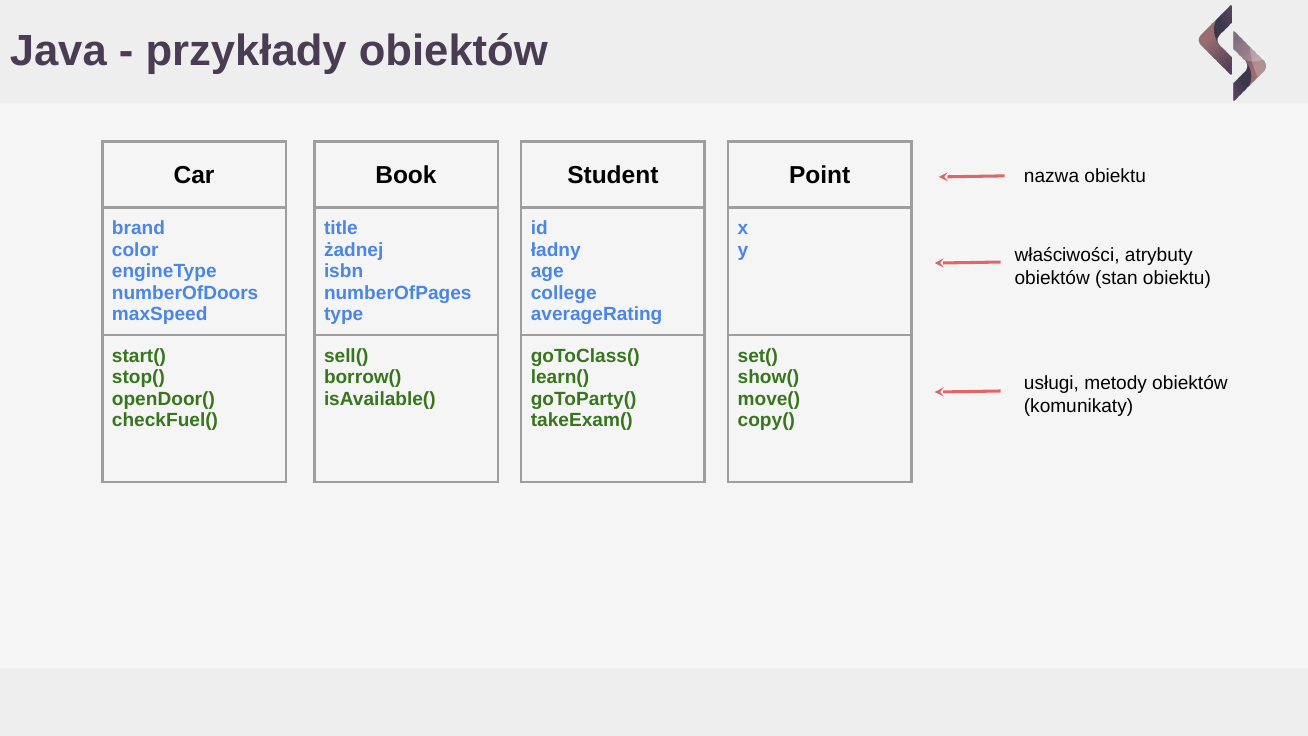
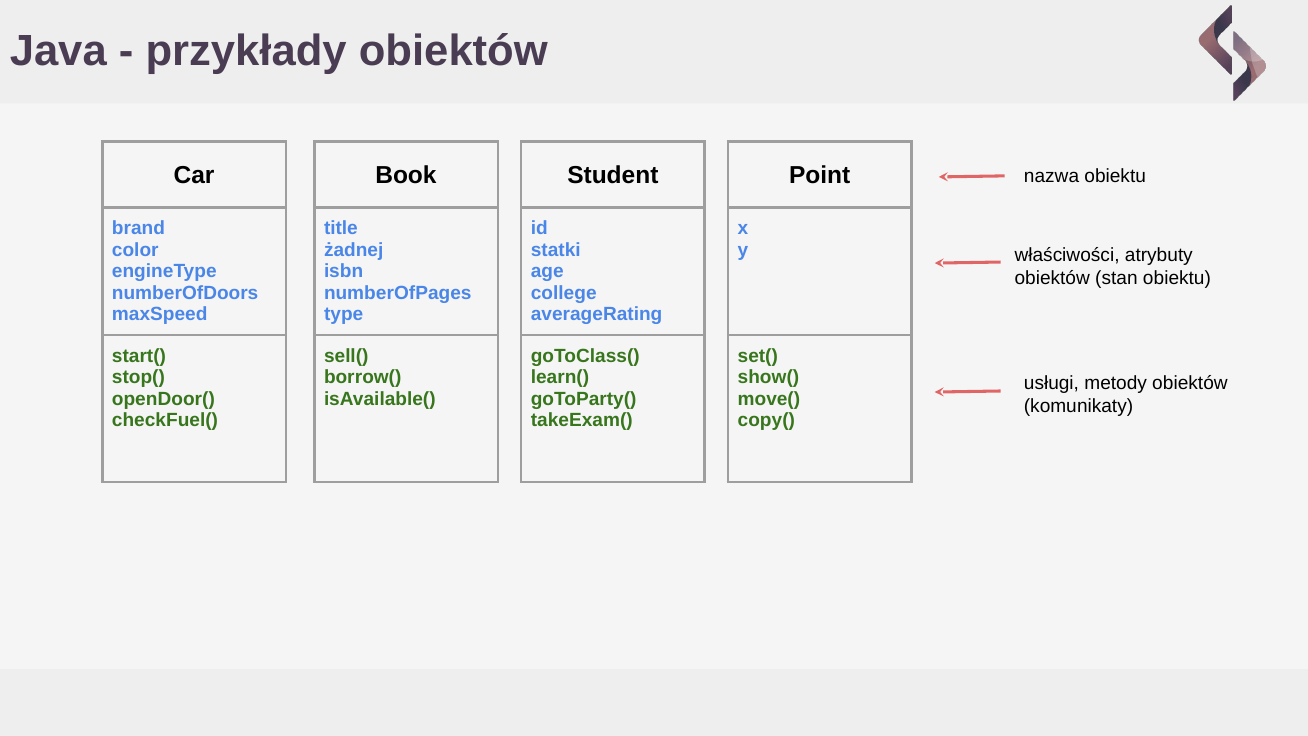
ładny: ładny -> statki (556, 250)
